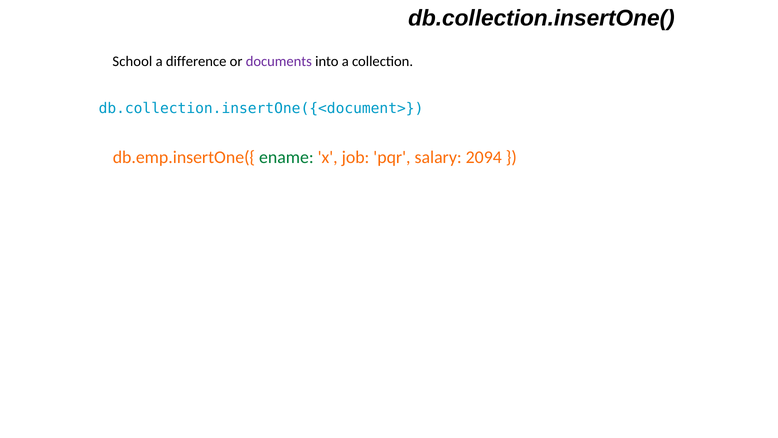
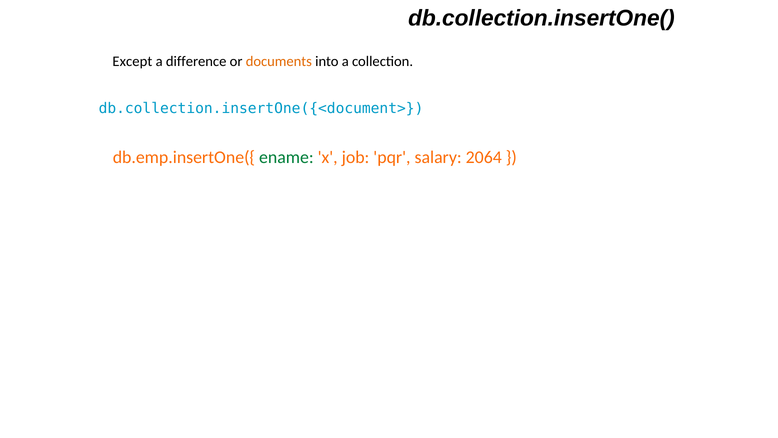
School: School -> Except (132, 61)
documents colour: purple -> orange (279, 61)
2094: 2094 -> 2064 (484, 157)
